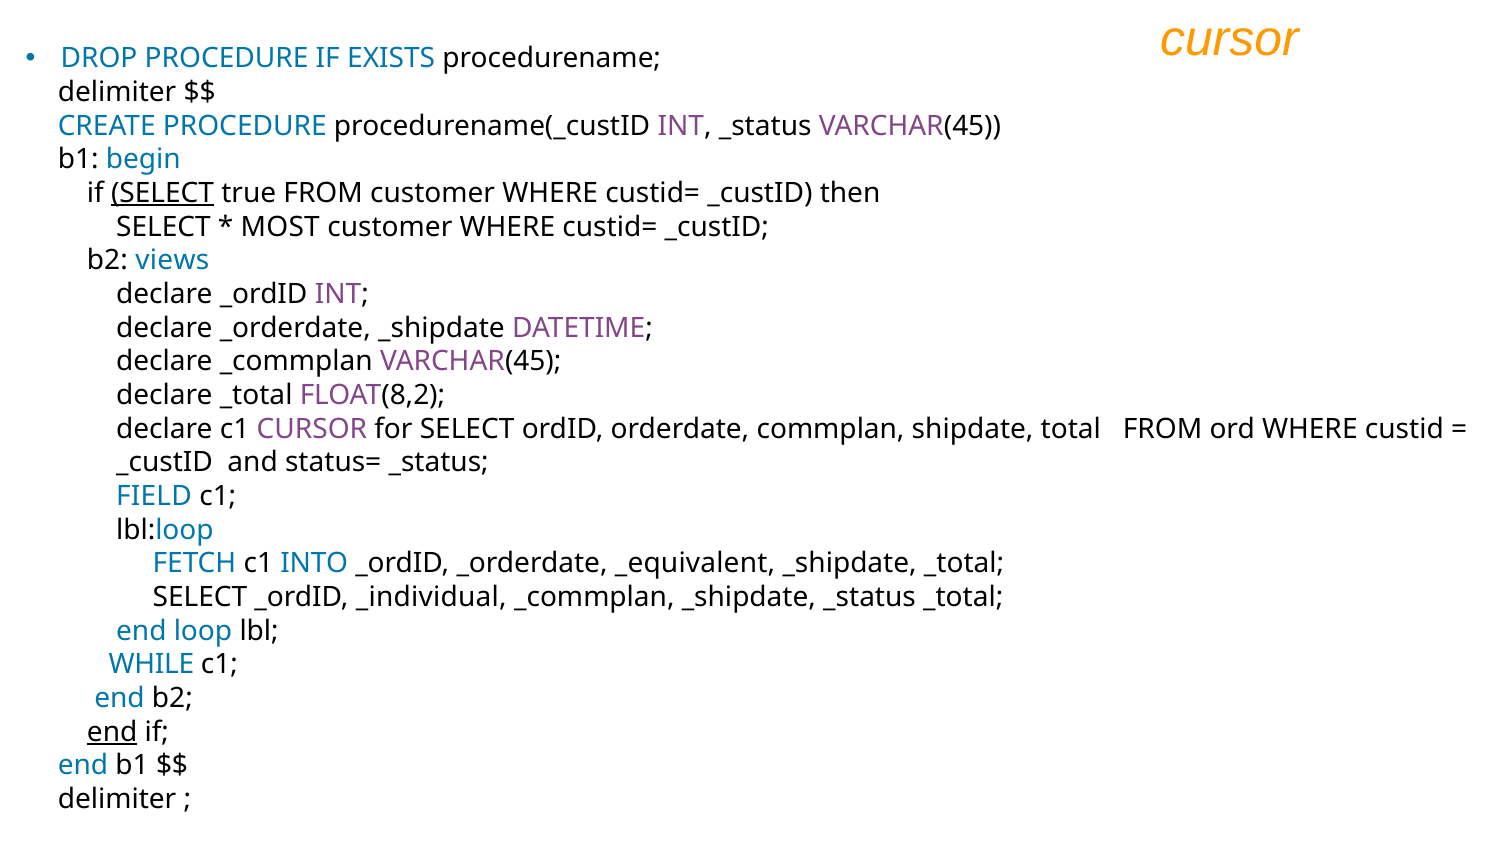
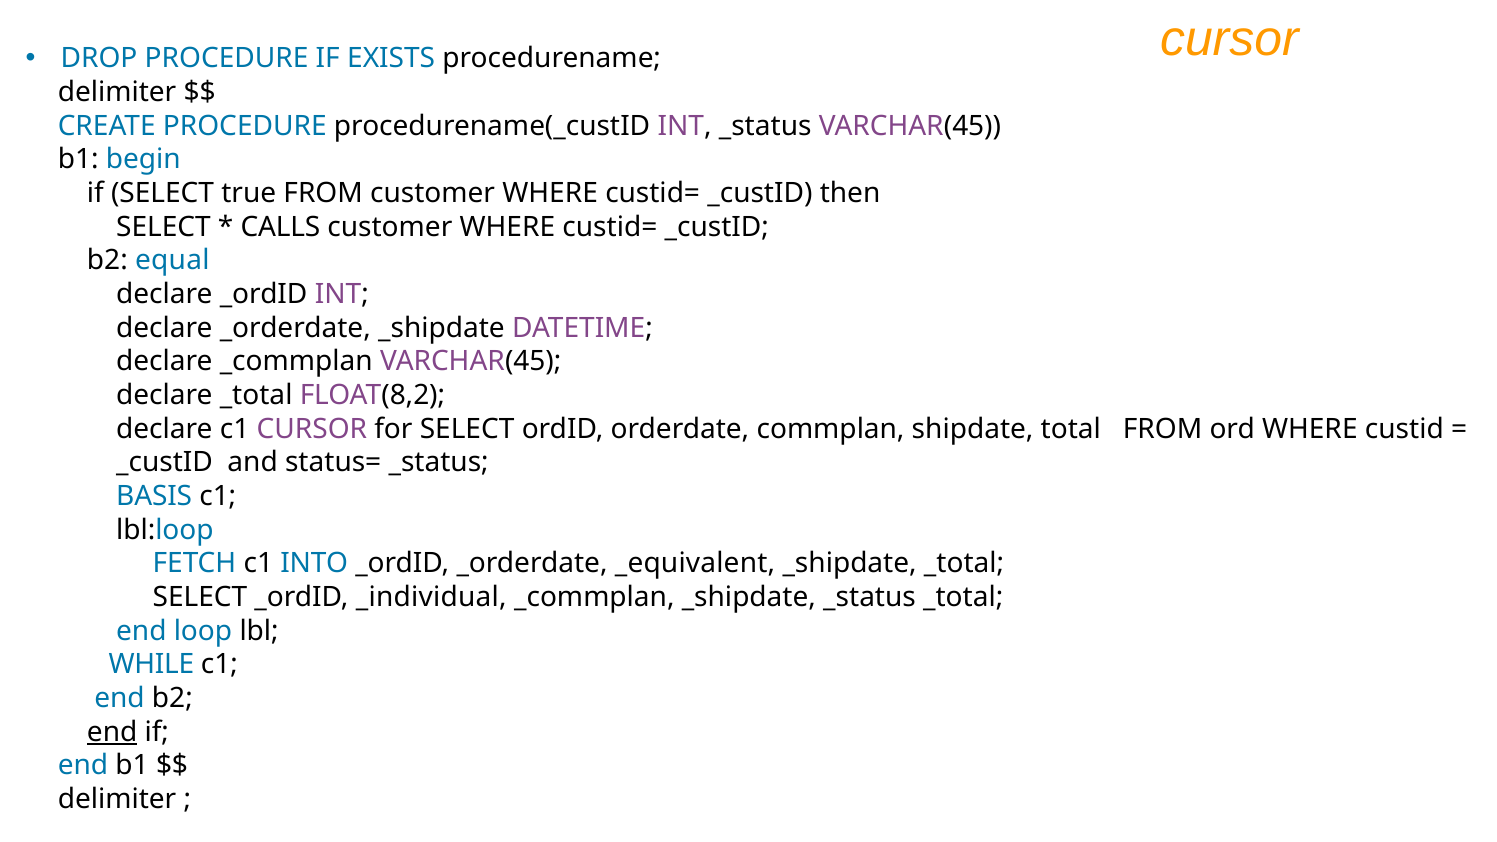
SELECT underline: present -> none (163, 193)
MOST: MOST -> CALLS (281, 227)
views: views -> equal (172, 261)
FIELD: FIELD -> BASIS (154, 496)
